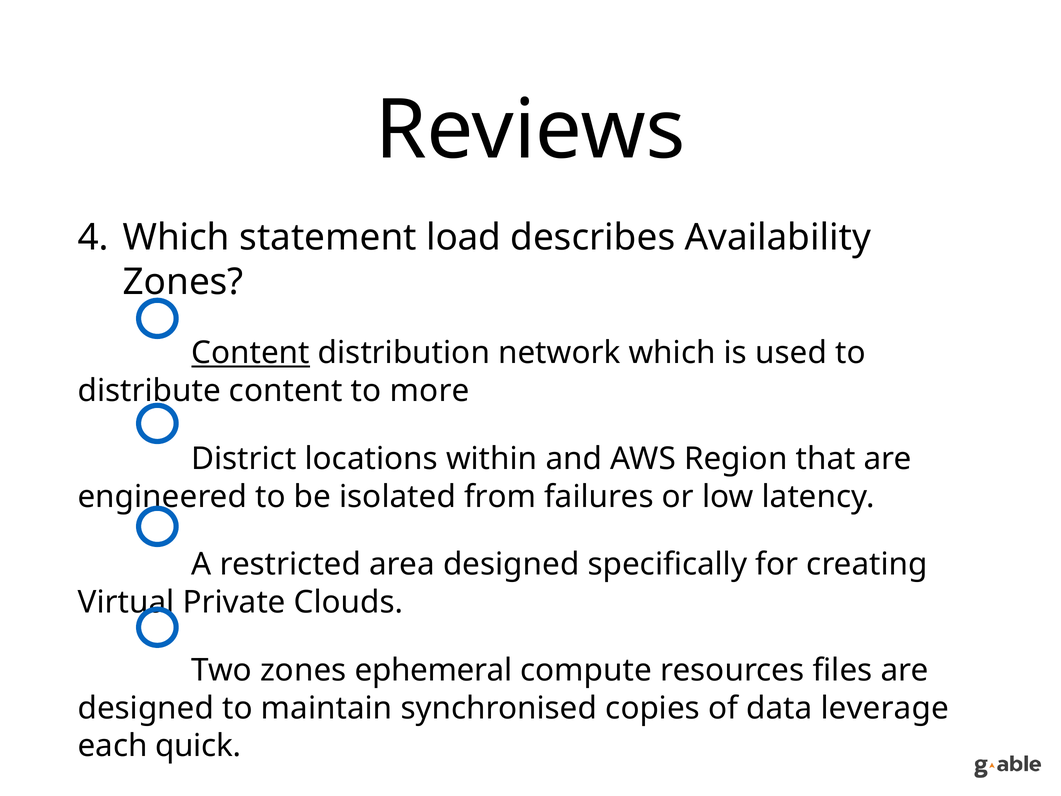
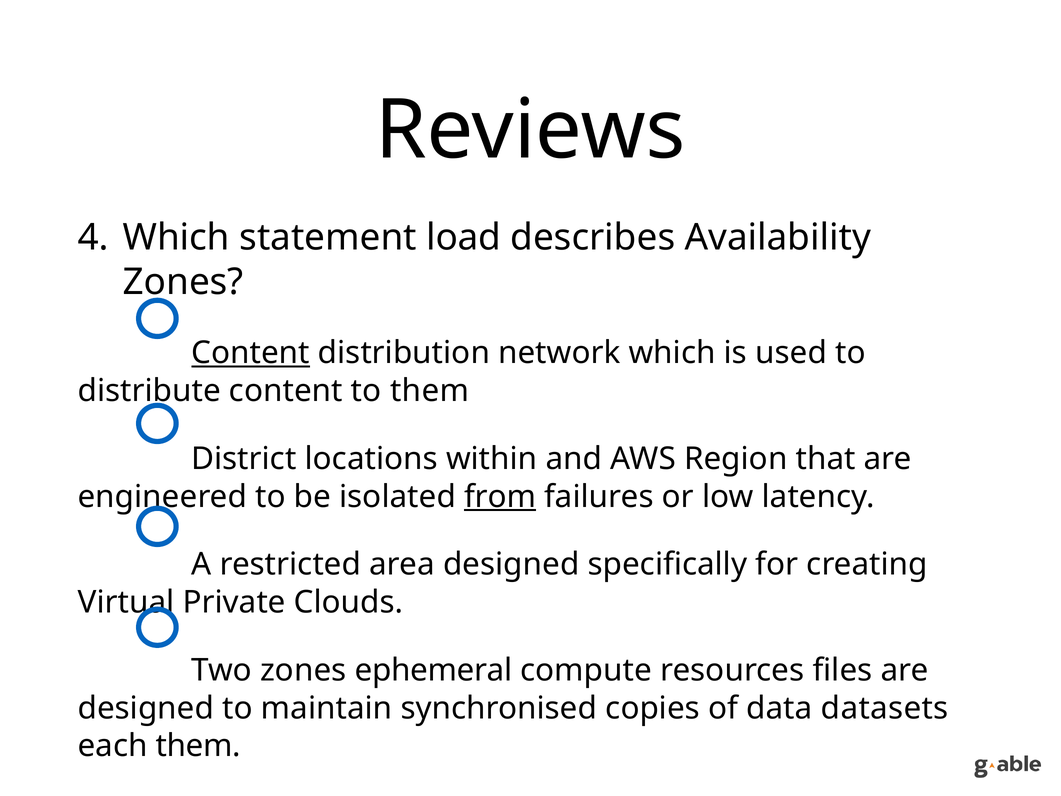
to more: more -> them (430, 391)
from underline: none -> present (500, 496)
leverage: leverage -> datasets (885, 708)
each quick: quick -> them (198, 746)
